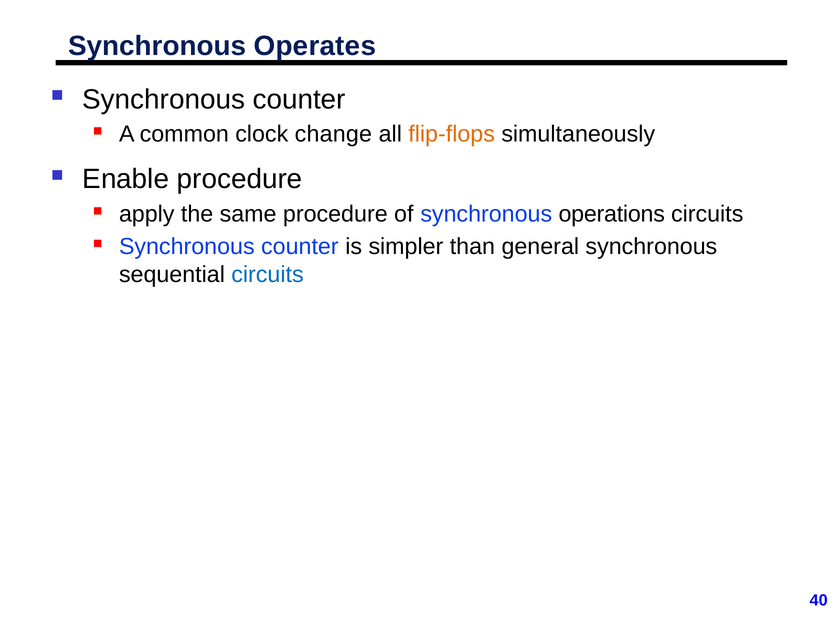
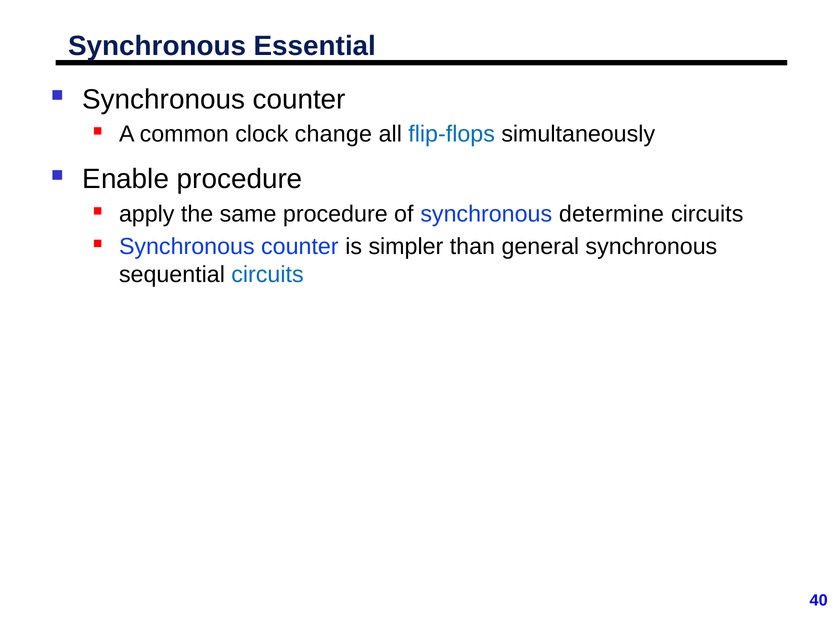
Operates: Operates -> Essential (315, 46)
flip-flops colour: orange -> blue (452, 134)
operations: operations -> determine (611, 214)
